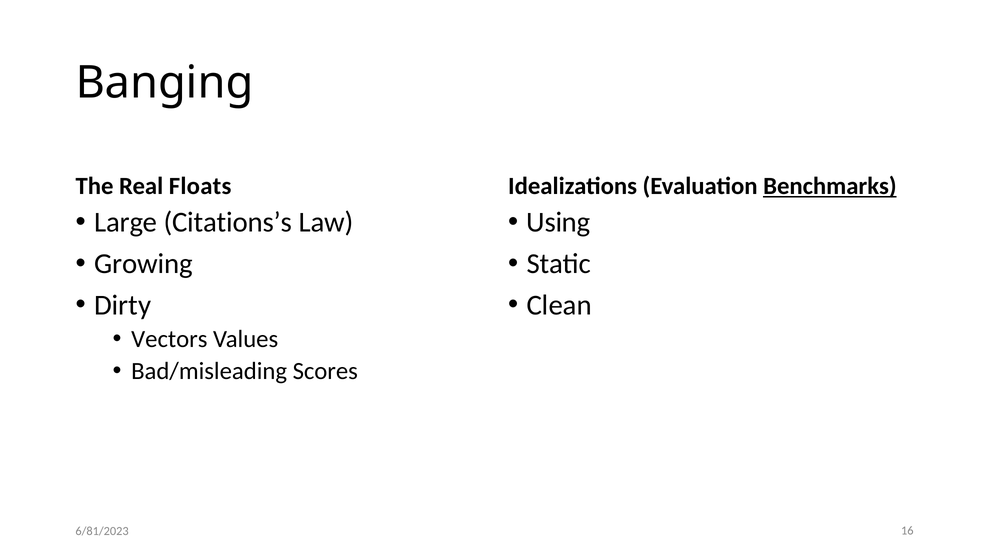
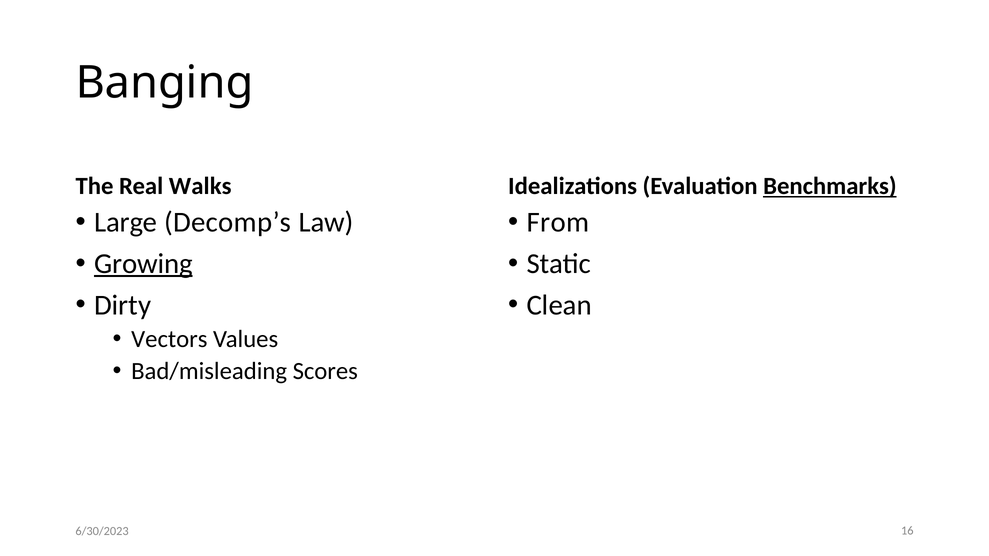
Floats: Floats -> Walks (200, 186)
Citations’s: Citations’s -> Decomp’s (228, 222)
Using: Using -> From (558, 222)
Growing underline: none -> present (143, 264)
6/81/2023: 6/81/2023 -> 6/30/2023 (102, 531)
